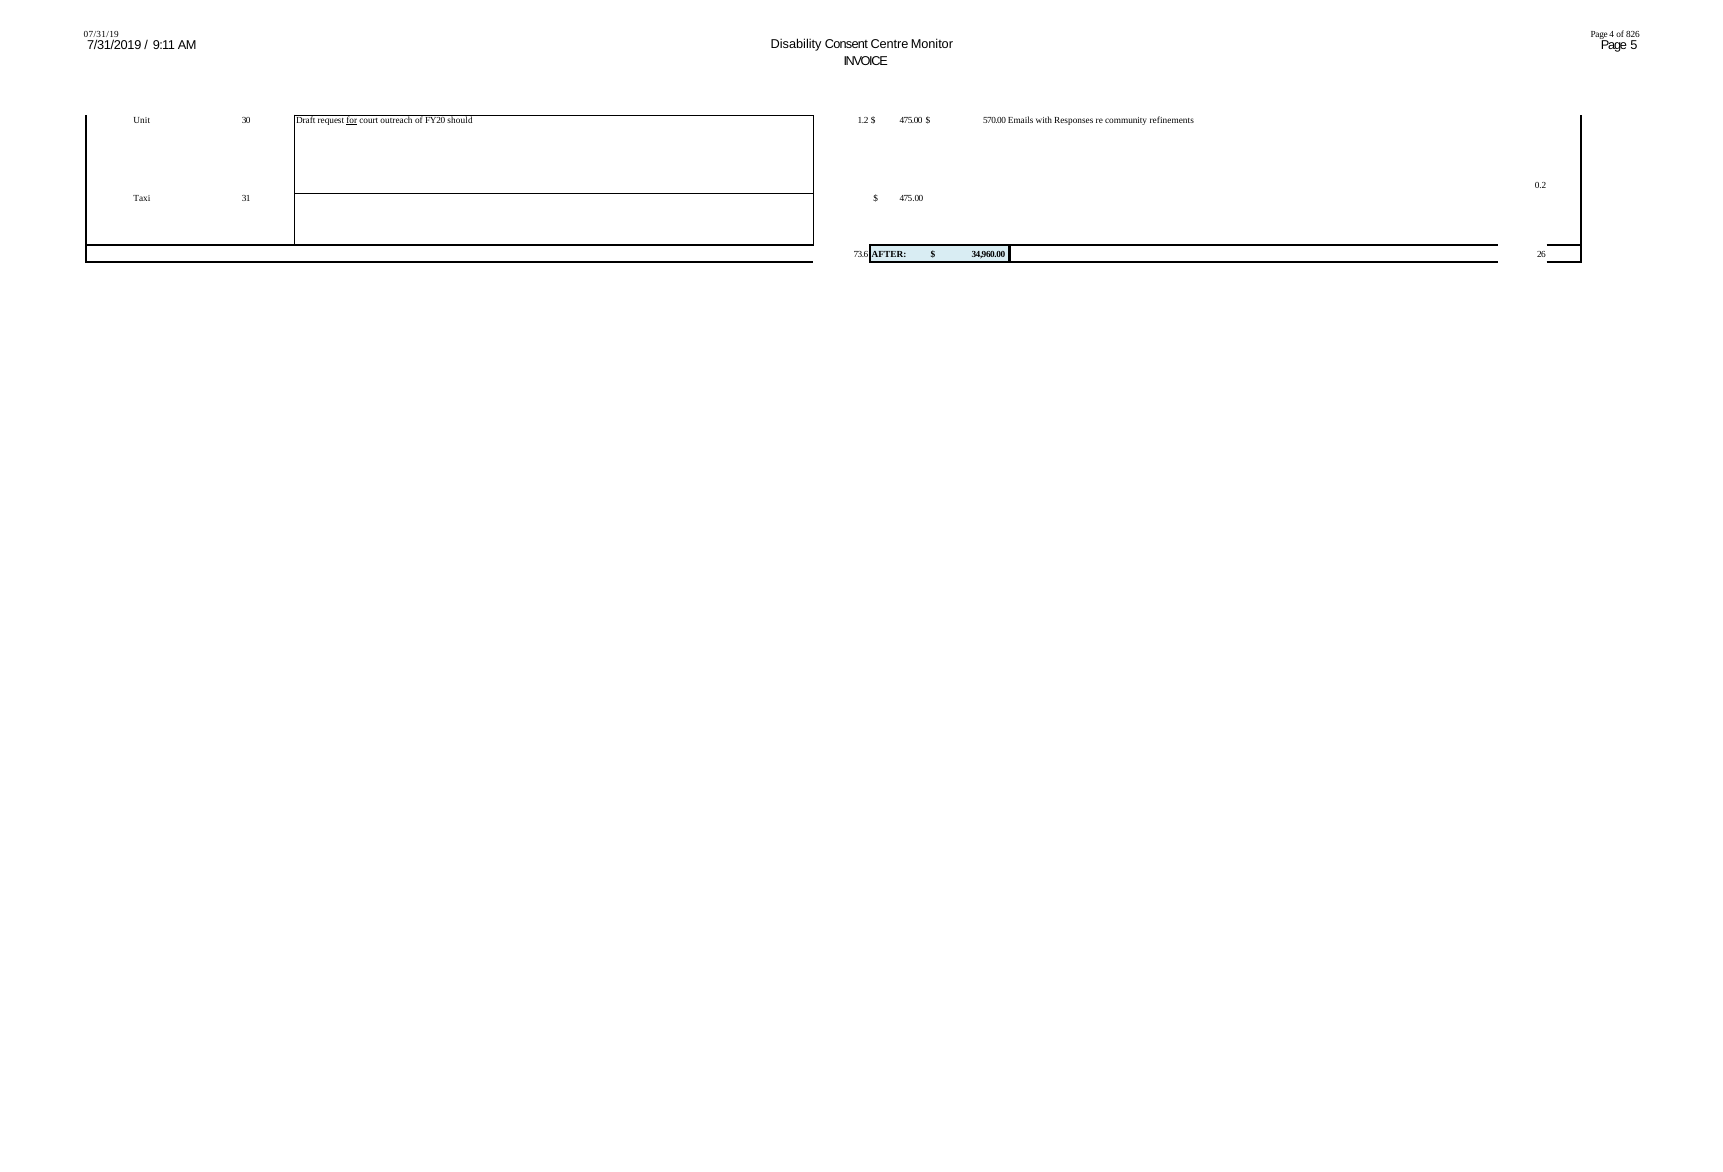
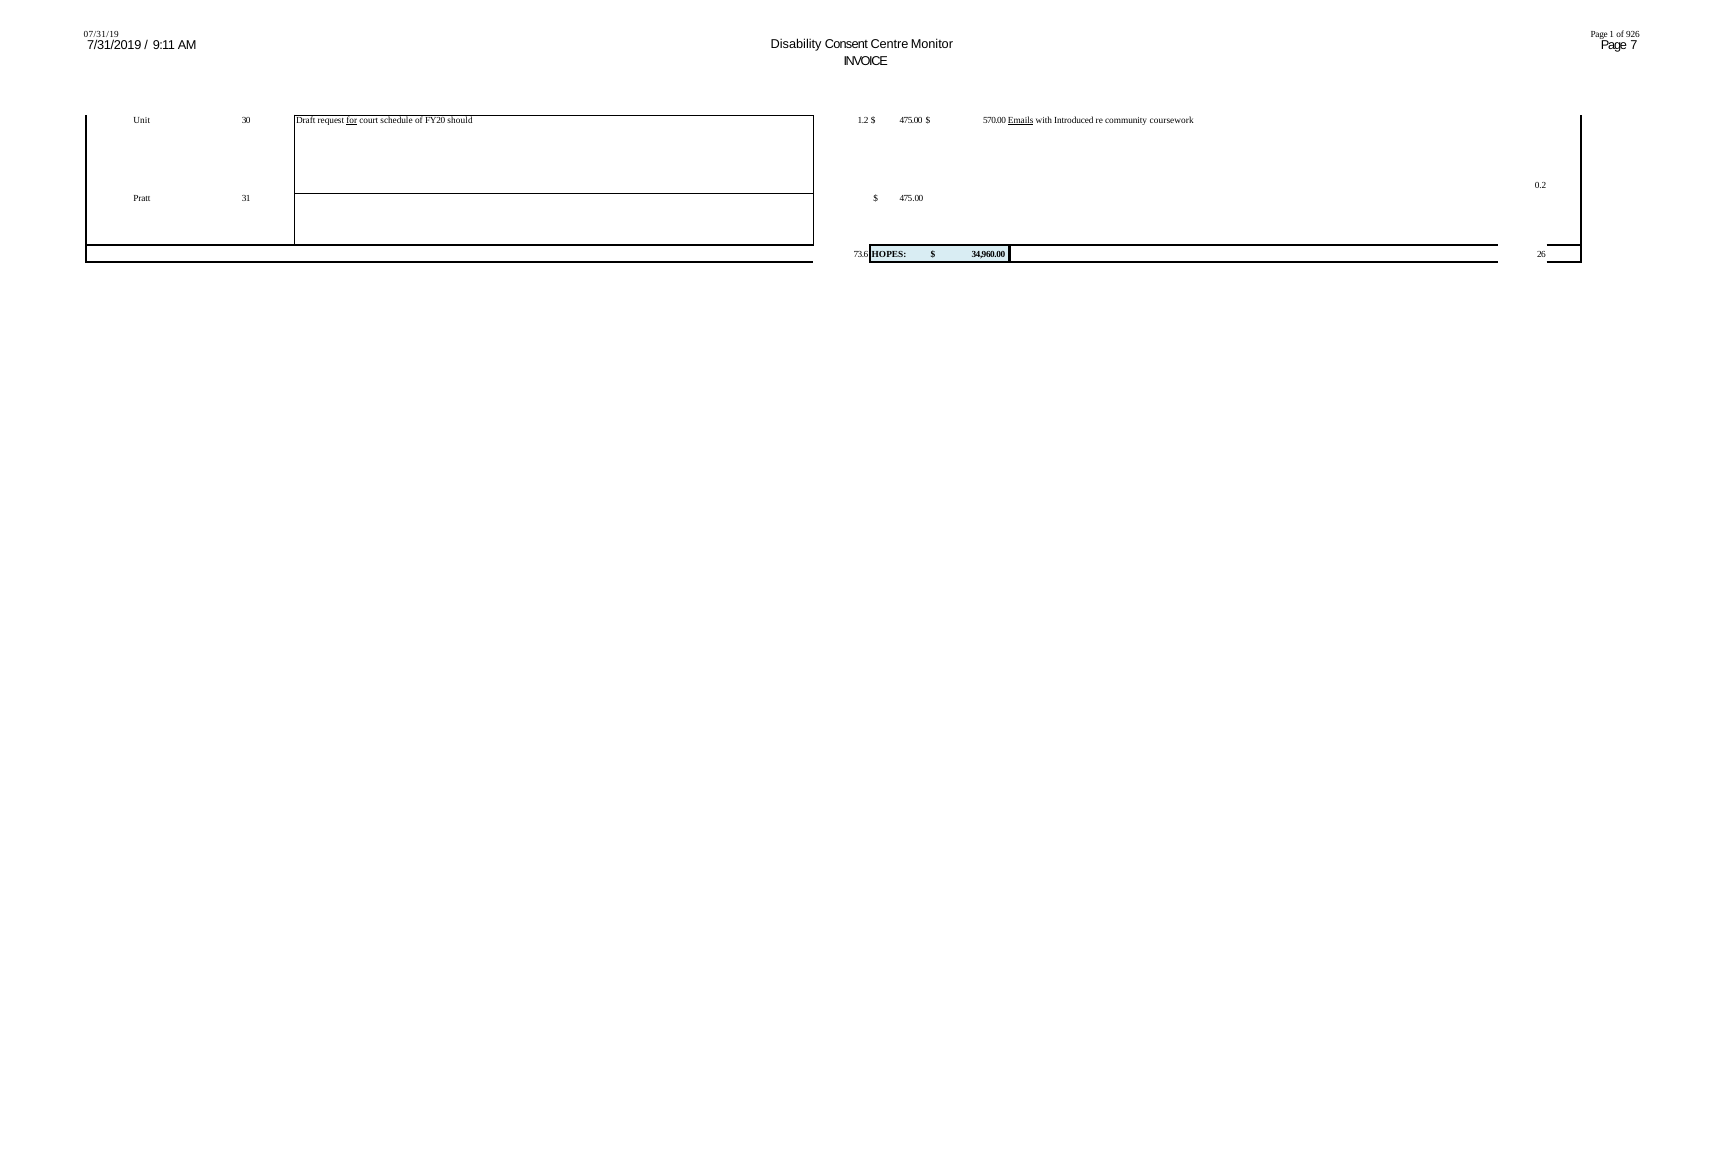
4: 4 -> 1 (1612, 34)
826: 826 -> 926 (1633, 34)
5: 5 -> 7 (1634, 46)
outreach: outreach -> schedule (397, 120)
Emails underline: none -> present (1021, 120)
Responses: Responses -> Introduced (1074, 120)
refinements: refinements -> coursework (1172, 120)
Taxi: Taxi -> Pratt (142, 198)
AFTER: AFTER -> HOPES (889, 254)
